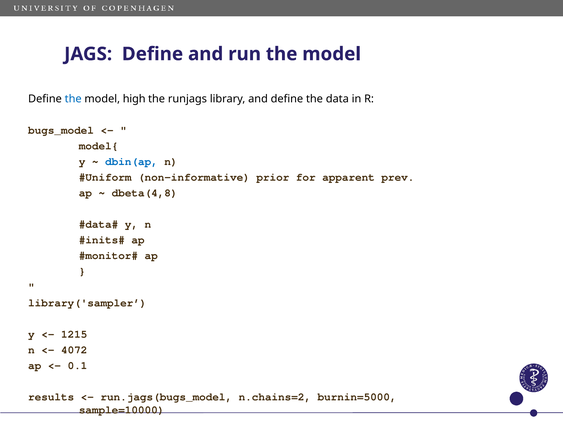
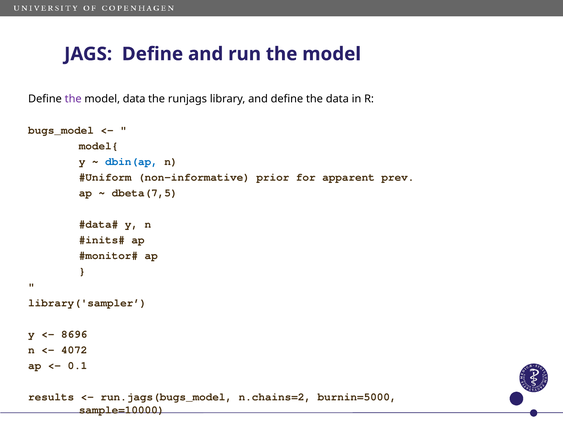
the colour: blue -> purple (73, 99)
model high: high -> data (134, 99)
dbeta(4,8: dbeta(4,8 -> dbeta(7,5 (145, 193)
1215: 1215 -> 8696 (74, 333)
